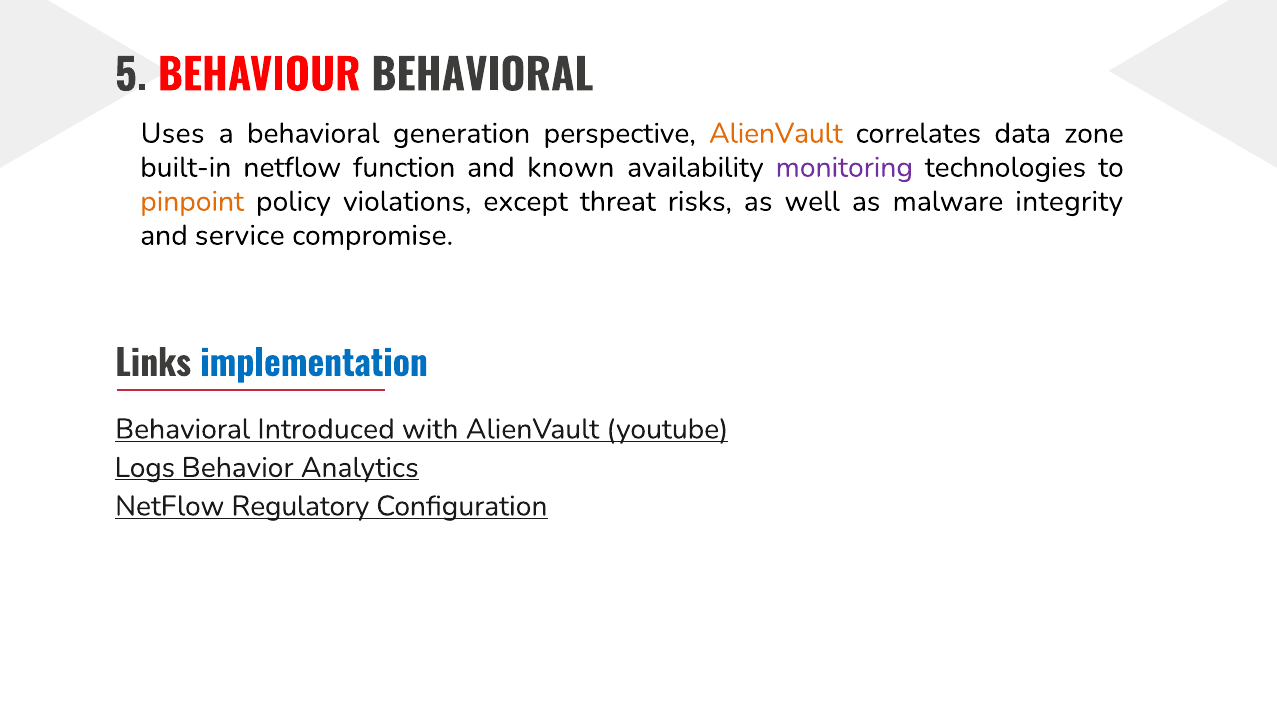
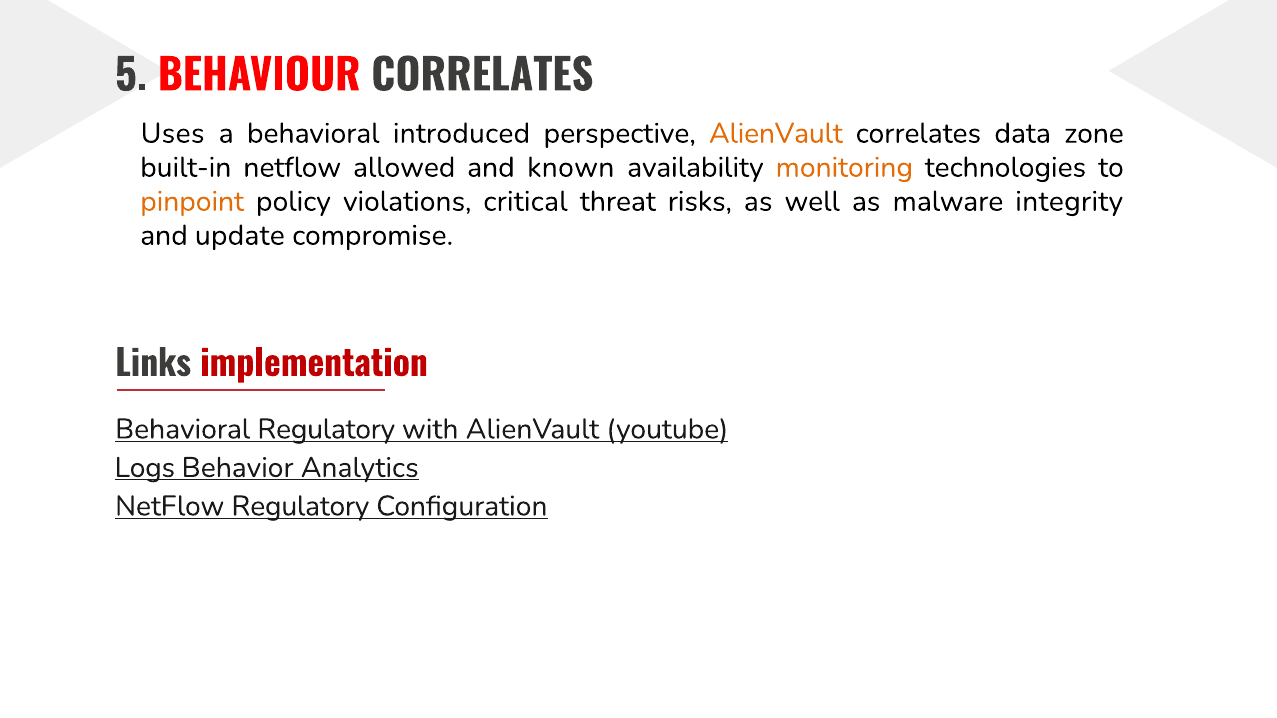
BEHAVIOUR BEHAVIORAL: BEHAVIORAL -> CORRELATES (482, 76)
generation: generation -> introduced (462, 133)
function: function -> allowed (404, 167)
monitoring colour: purple -> orange (844, 167)
except: except -> critical (525, 201)
service: service -> update (240, 235)
implementation colour: blue -> red (314, 364)
Behavioral Introduced: Introduced -> Regulatory (326, 429)
